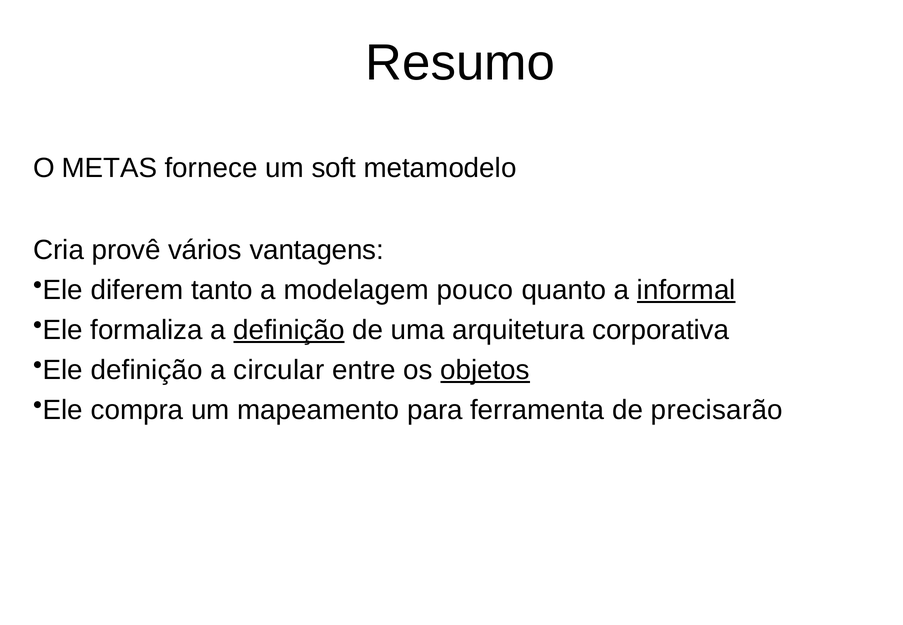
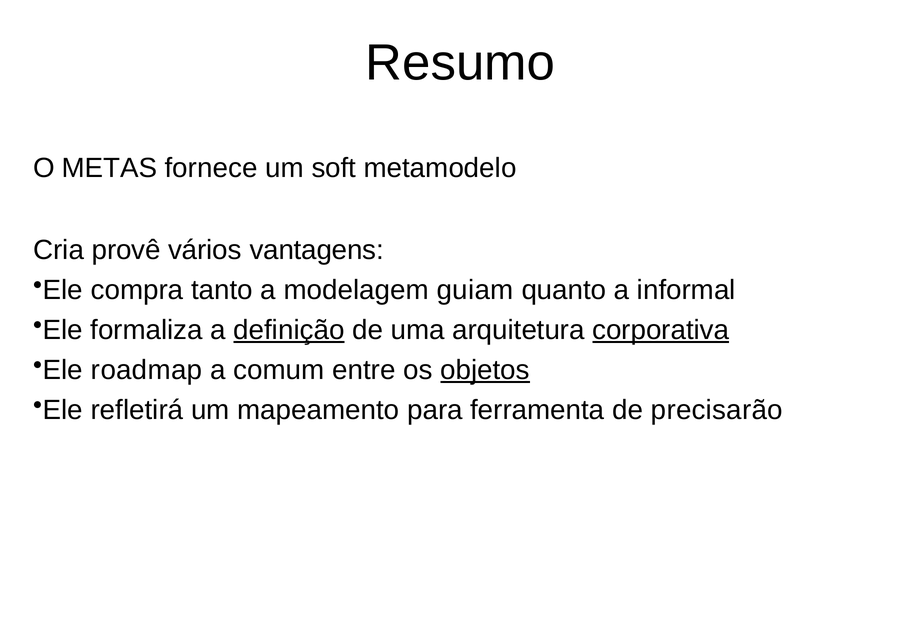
diferem: diferem -> compra (137, 290)
pouco: pouco -> guiam (475, 290)
informal underline: present -> none (686, 290)
corporativa underline: none -> present (661, 330)
Ele definição: definição -> roadmap (147, 370)
circular: circular -> comum (279, 370)
compra: compra -> refletirá (137, 410)
